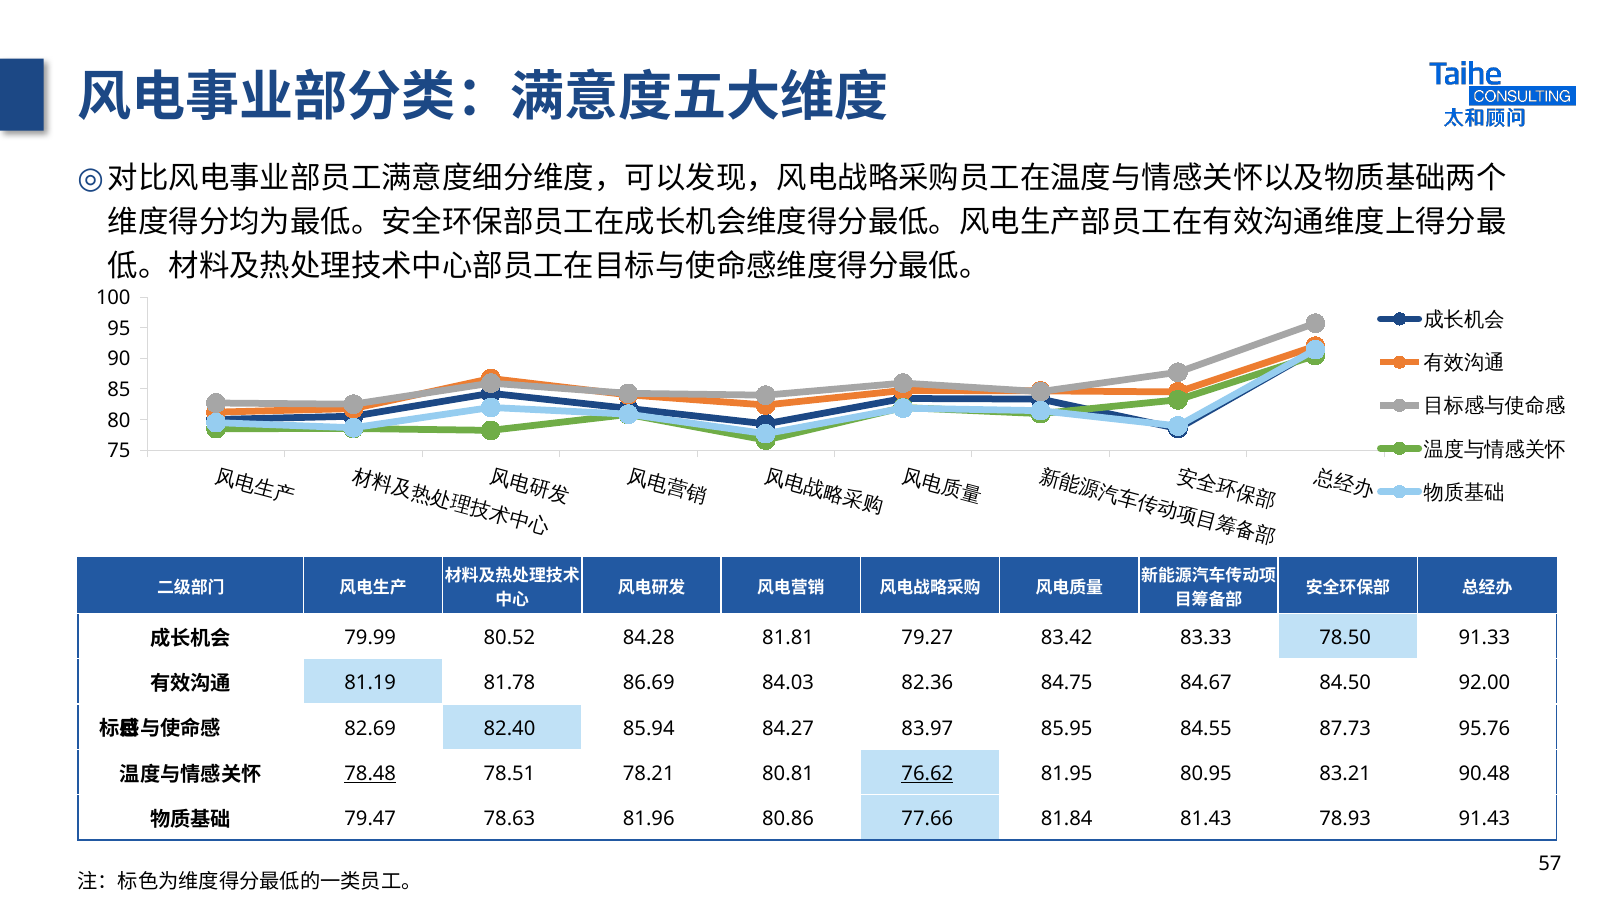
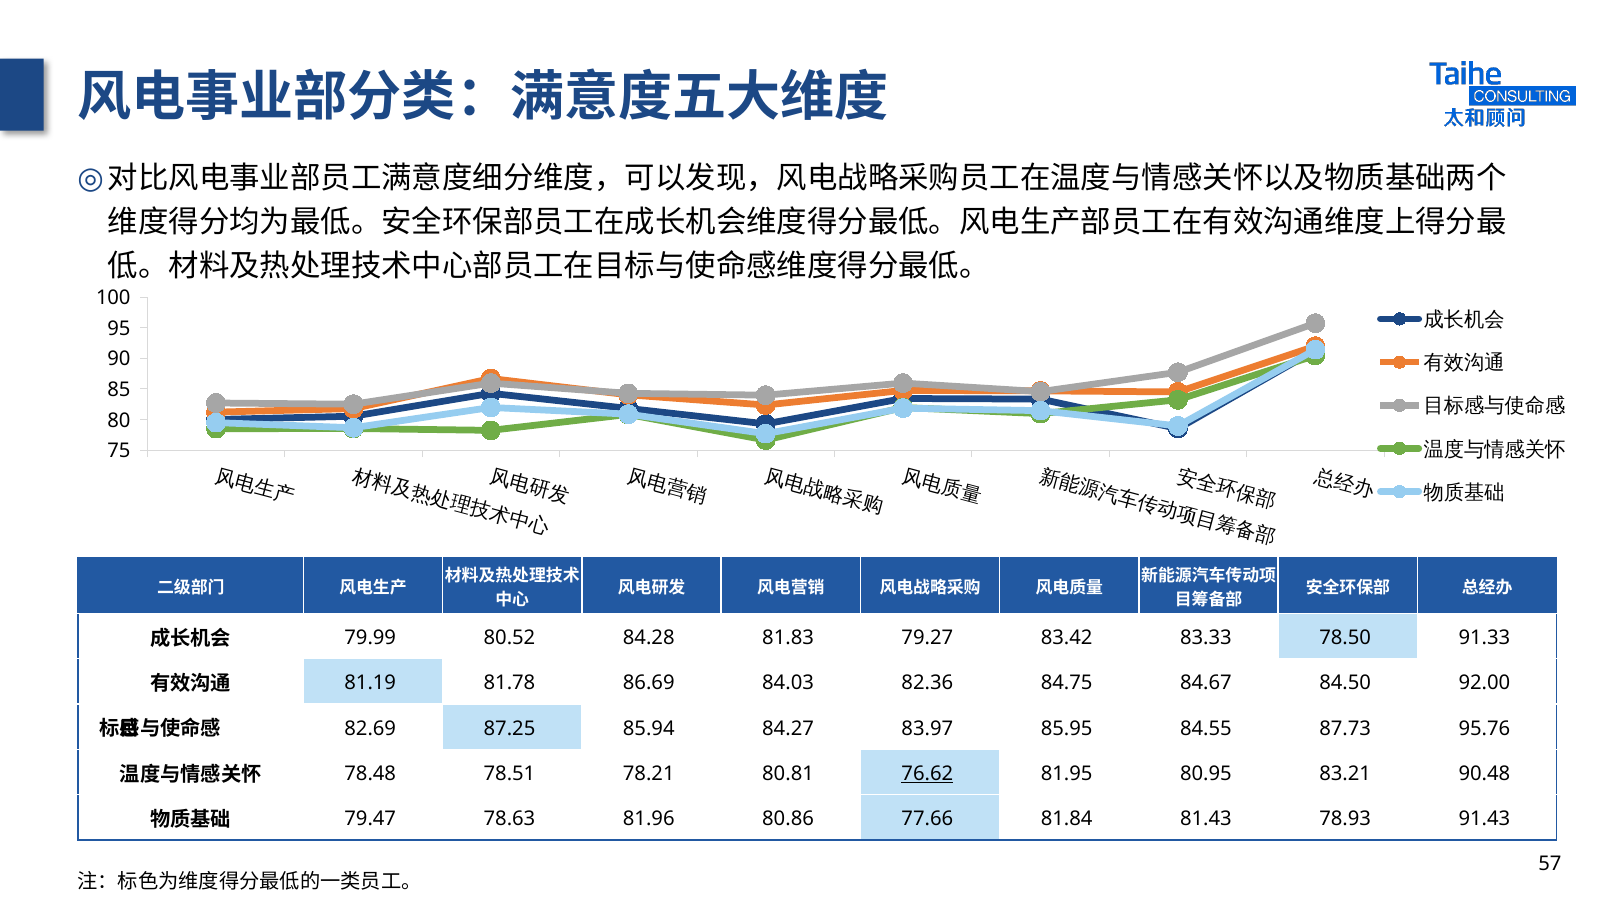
81.81: 81.81 -> 81.83 (788, 638)
82.40: 82.40 -> 87.25 (510, 729)
78.48 underline: present -> none (370, 774)
